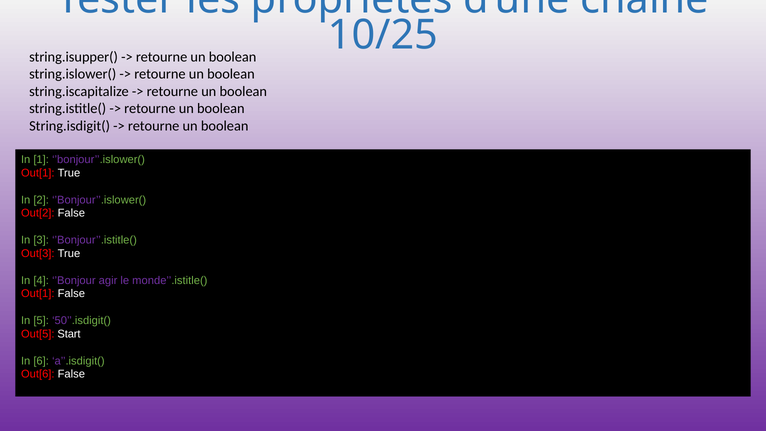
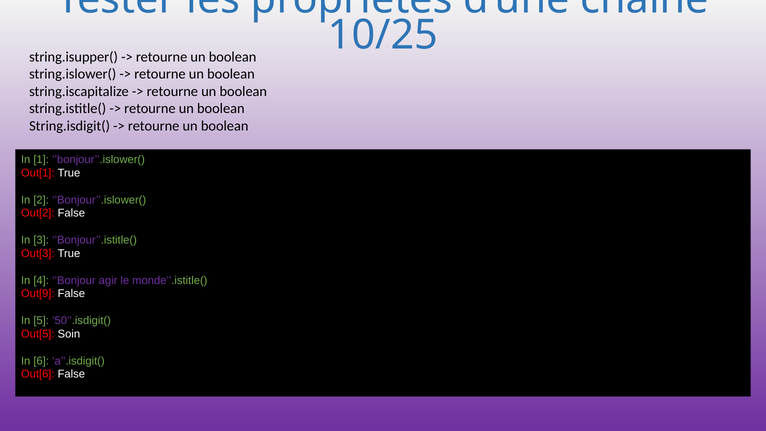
Out[1: Out[1 -> Out[9 (38, 294)
Start: Start -> Soin (69, 334)
